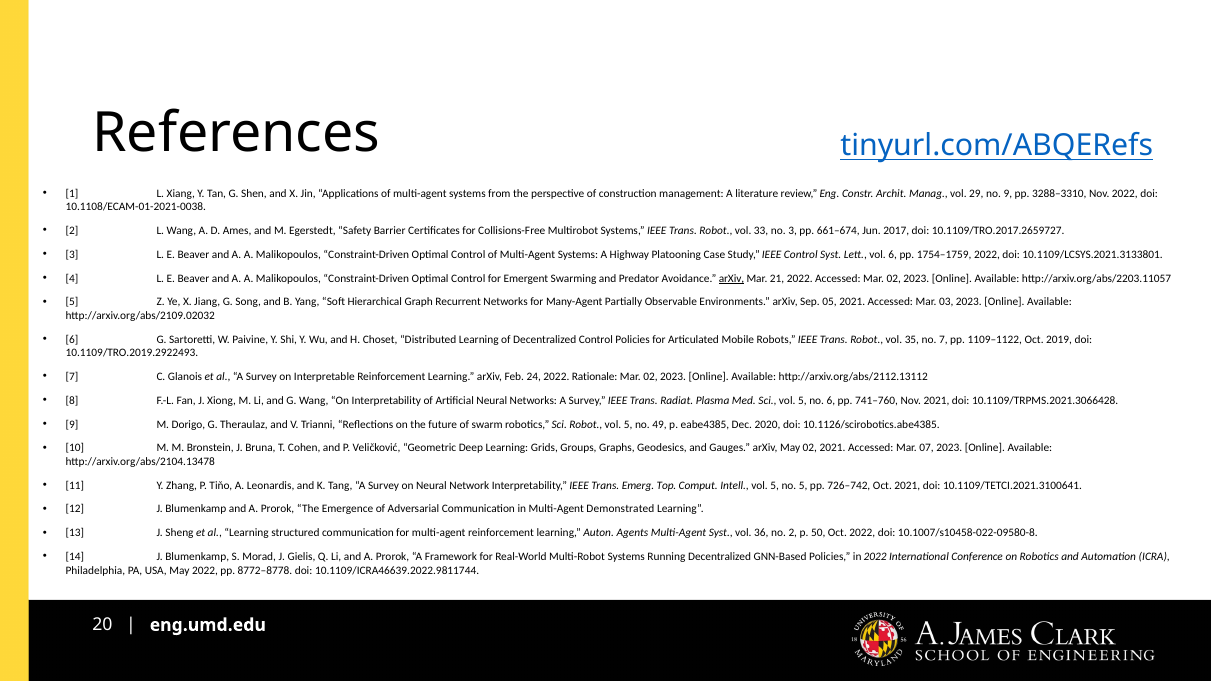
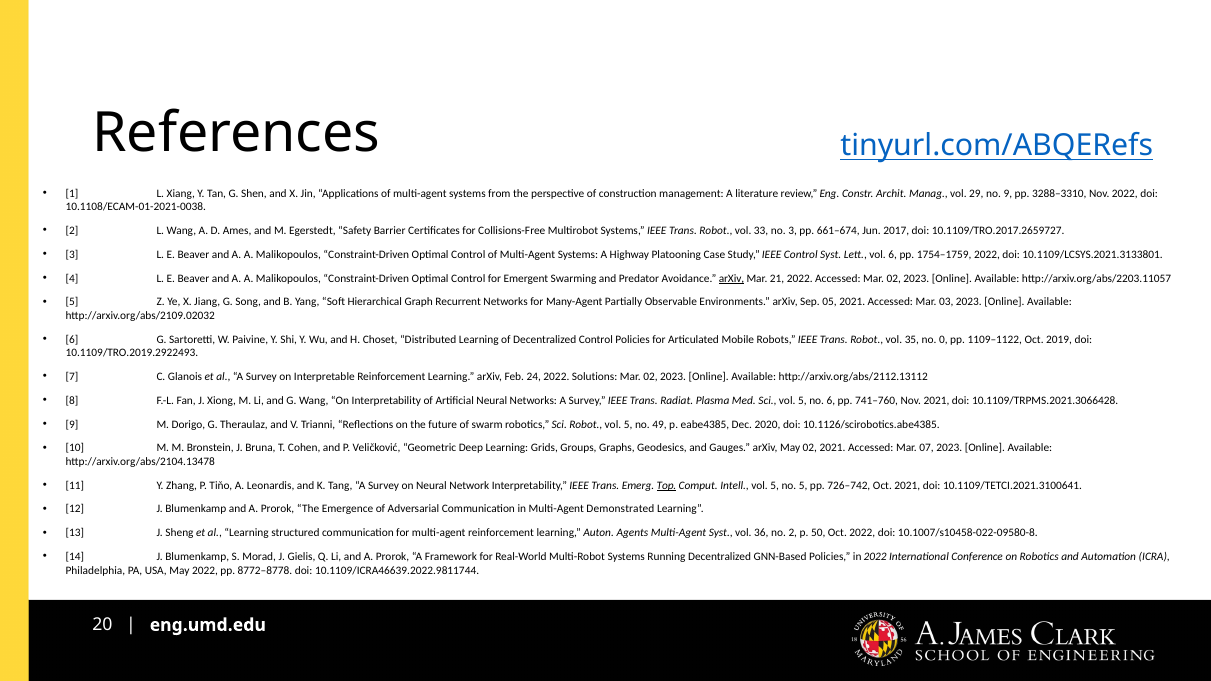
no 7: 7 -> 0 (943, 340)
Rationale: Rationale -> Solutions (595, 377)
Top underline: none -> present (666, 486)
